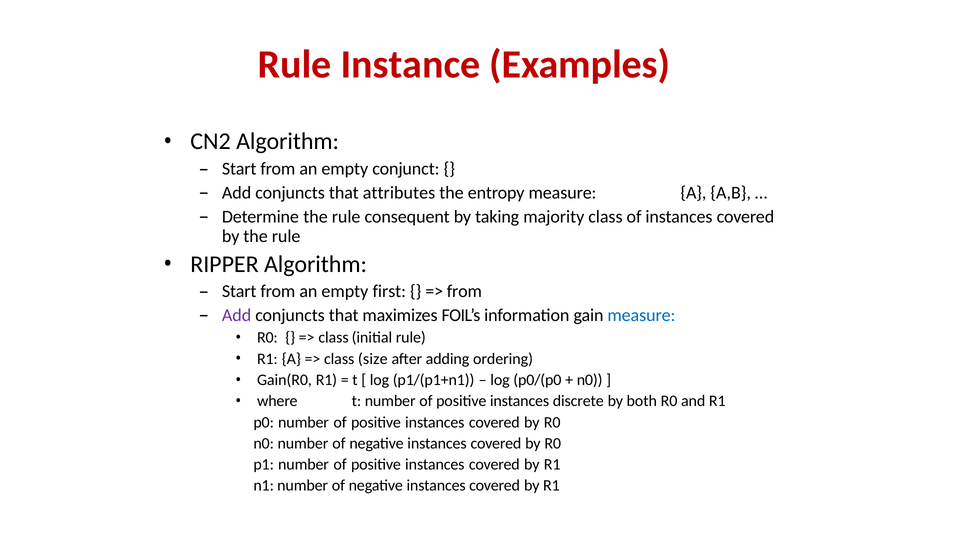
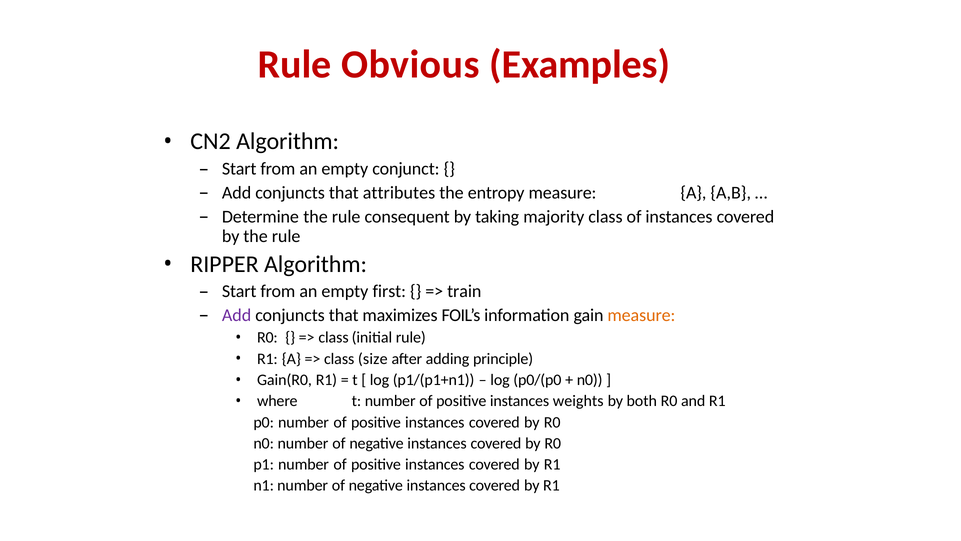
Instance: Instance -> Obvious (410, 64)
from: from -> train (464, 291)
measure colour: blue -> orange (641, 315)
ordering: ordering -> principle (503, 358)
discrete: discrete -> weights (578, 401)
